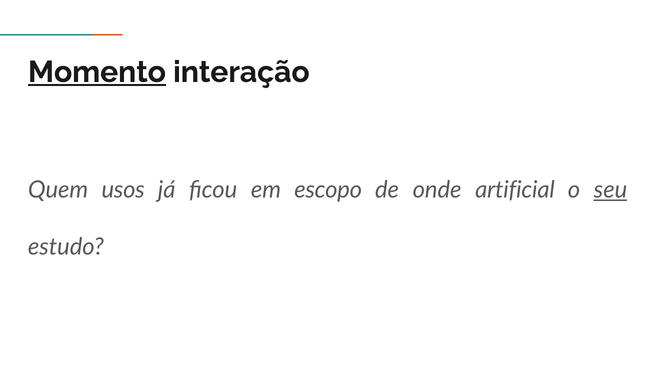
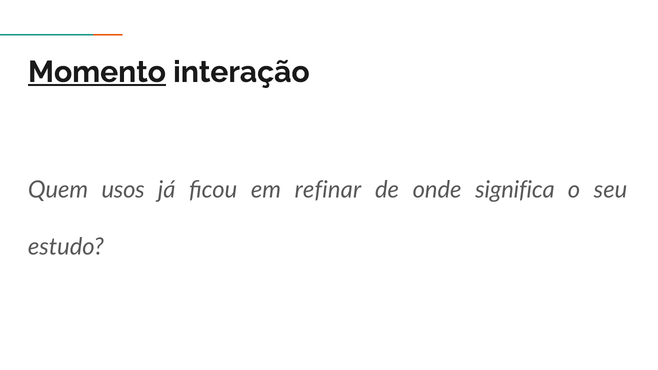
escopo: escopo -> refinar (328, 190)
artificial: artificial -> significa (515, 190)
seu underline: present -> none (610, 190)
